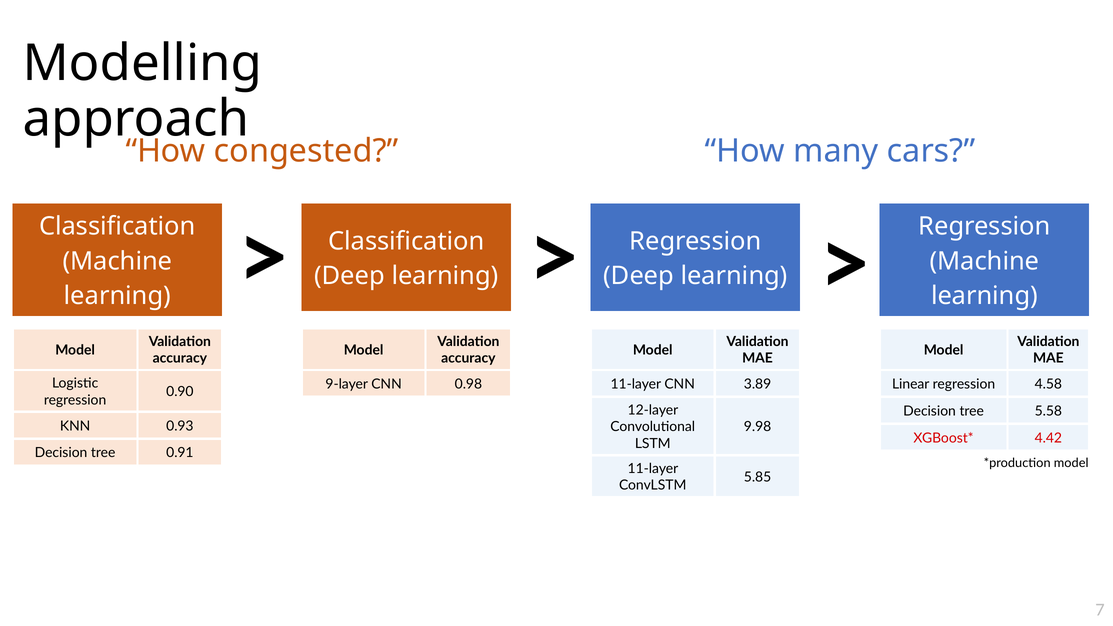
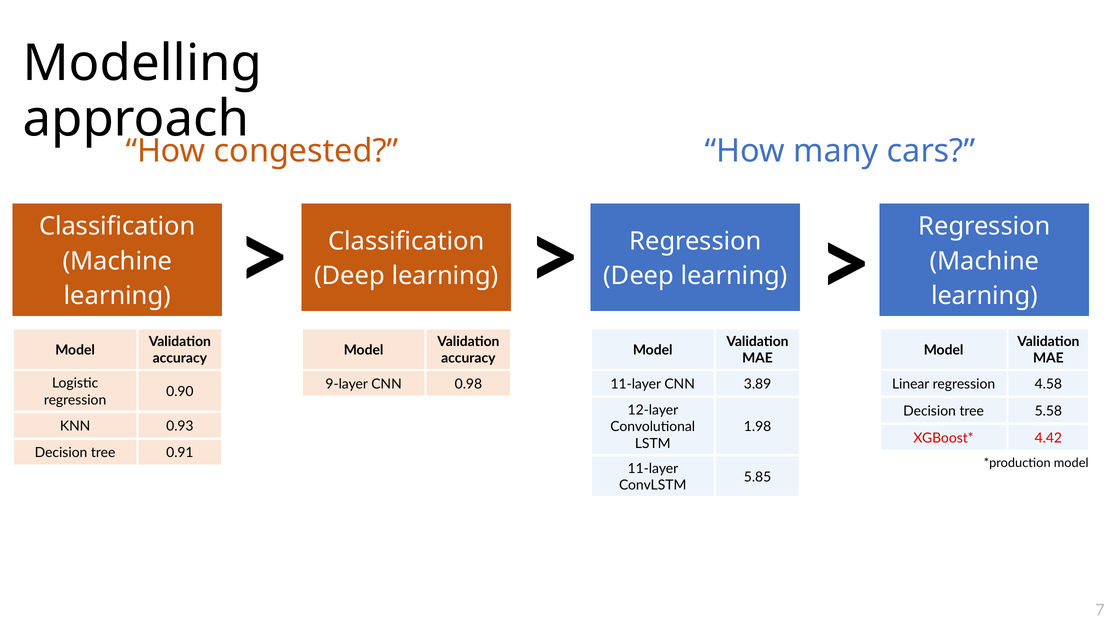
9.98: 9.98 -> 1.98 (758, 427)
